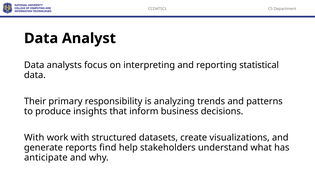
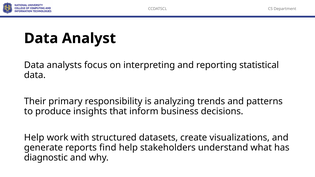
With: With -> Help (34, 138)
anticipate: anticipate -> diagnostic (46, 158)
